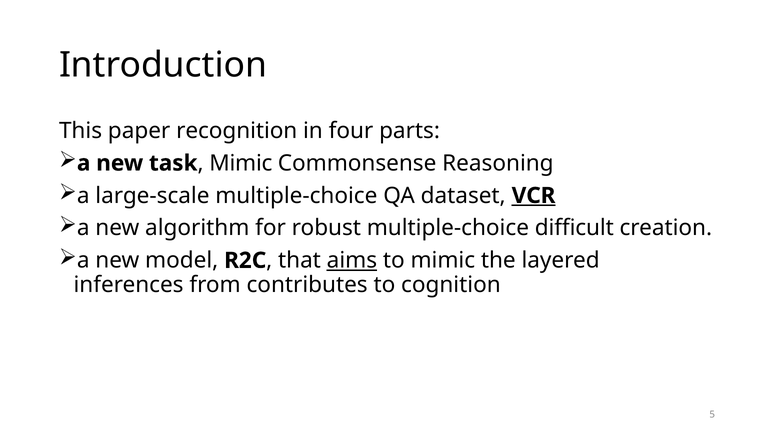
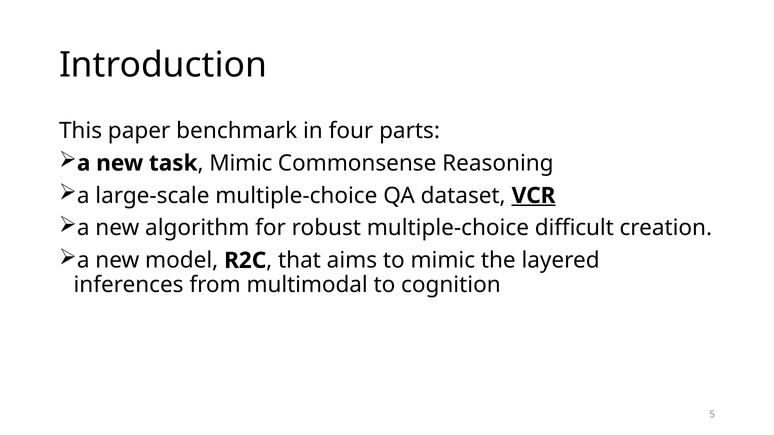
recognition: recognition -> benchmark (237, 131)
aims underline: present -> none (352, 261)
contributes: contributes -> multimodal (307, 285)
